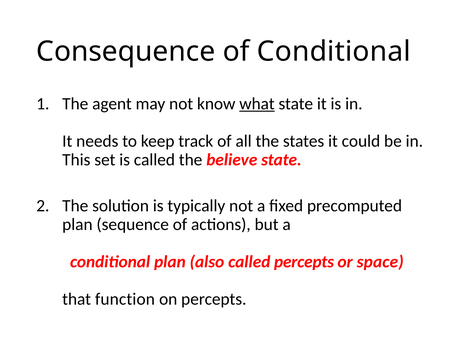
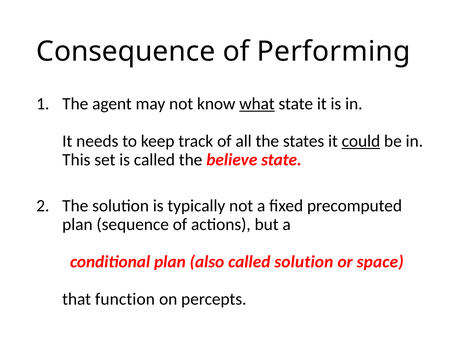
of Conditional: Conditional -> Performing (334, 52)
could underline: none -> present (361, 141)
called percepts: percepts -> solution (304, 262)
